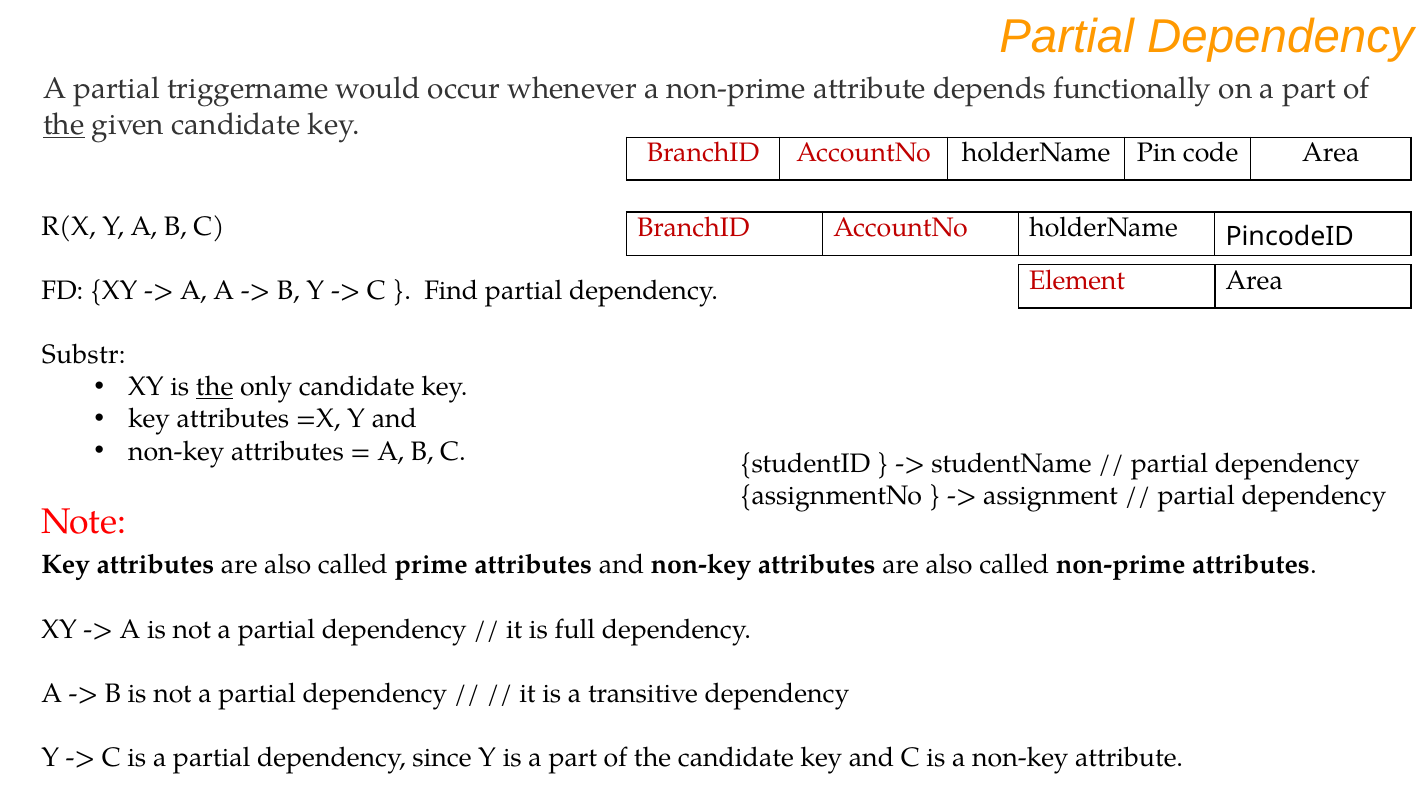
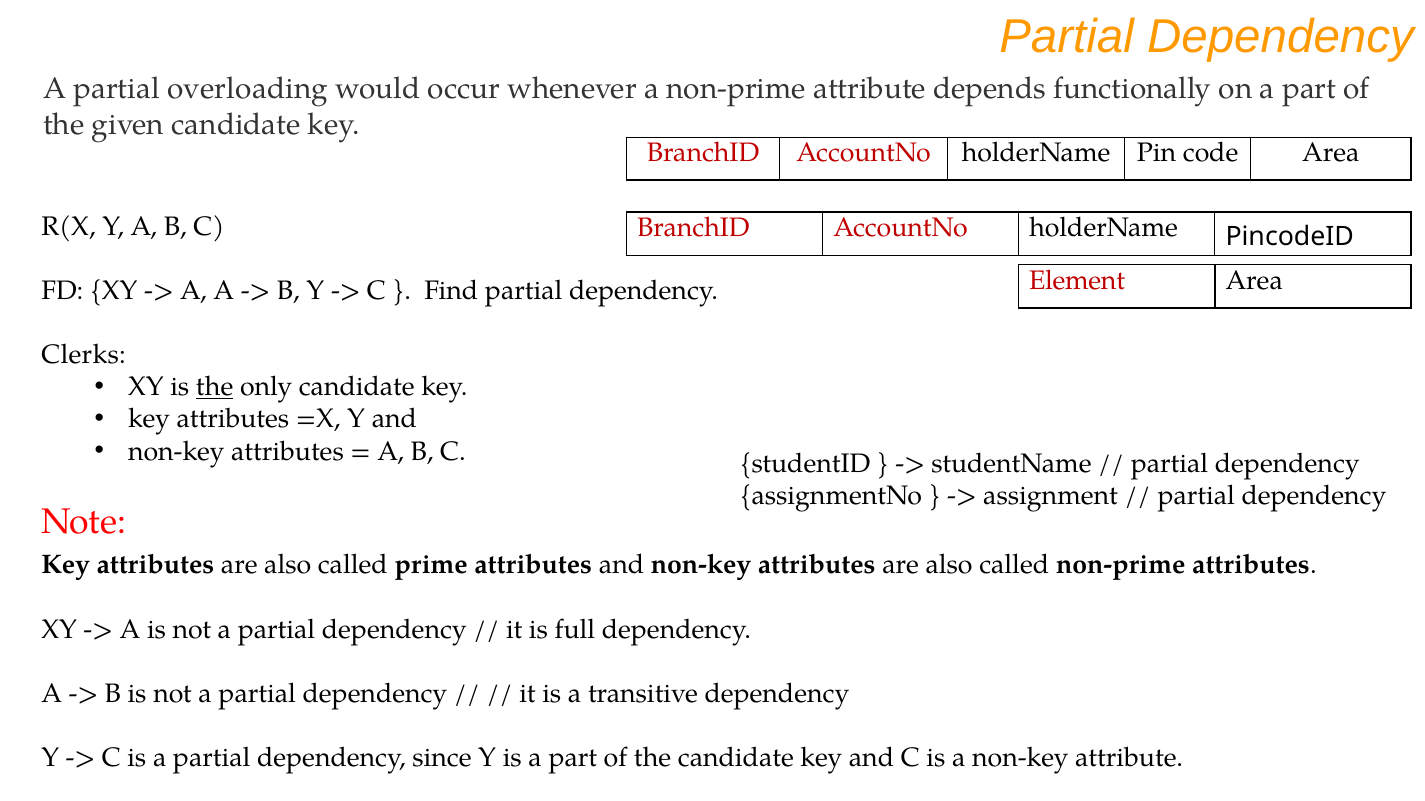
triggername: triggername -> overloading (248, 89)
the underline: present -> none (64, 125)
Substr: Substr -> Clerks (84, 355)
